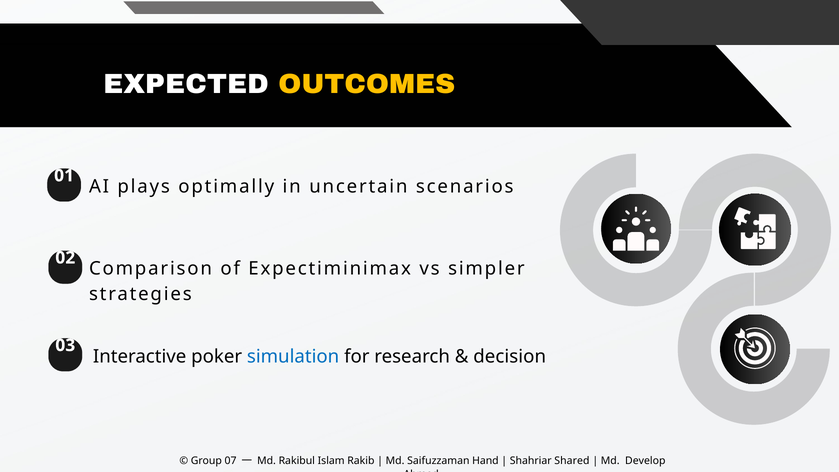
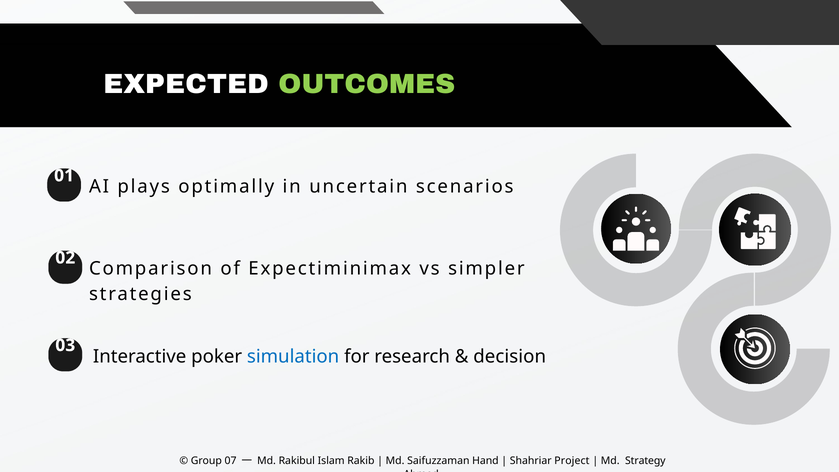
OUTCOMES colour: yellow -> light green (367, 84)
Shared: Shared -> Project (572, 461)
Develop: Develop -> Strategy (645, 461)
